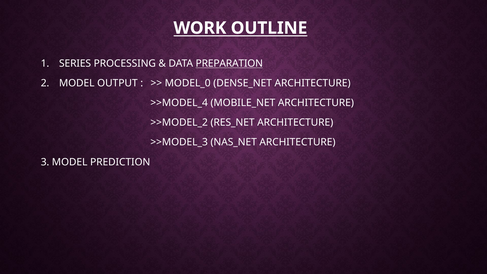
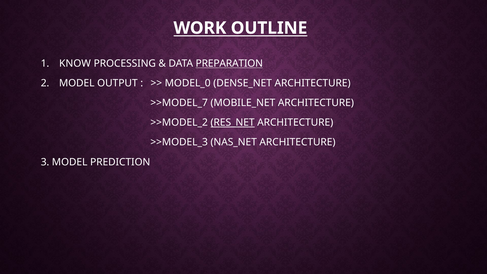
SERIES: SERIES -> KNOW (75, 63)
>>MODEL_4: >>MODEL_4 -> >>MODEL_7 (179, 103)
RES_NET underline: none -> present (233, 123)
